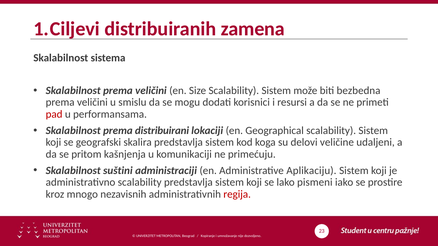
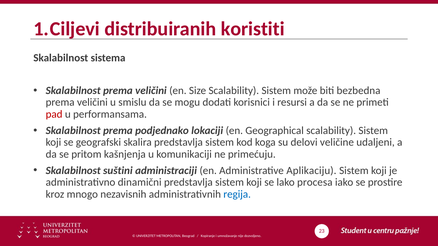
zamena: zamena -> koristiti (253, 29)
distribuirani: distribuirani -> podjednako (162, 131)
administrativno scalability: scalability -> dinamični (140, 183)
pismeni: pismeni -> procesa (315, 183)
regija colour: red -> blue (237, 194)
